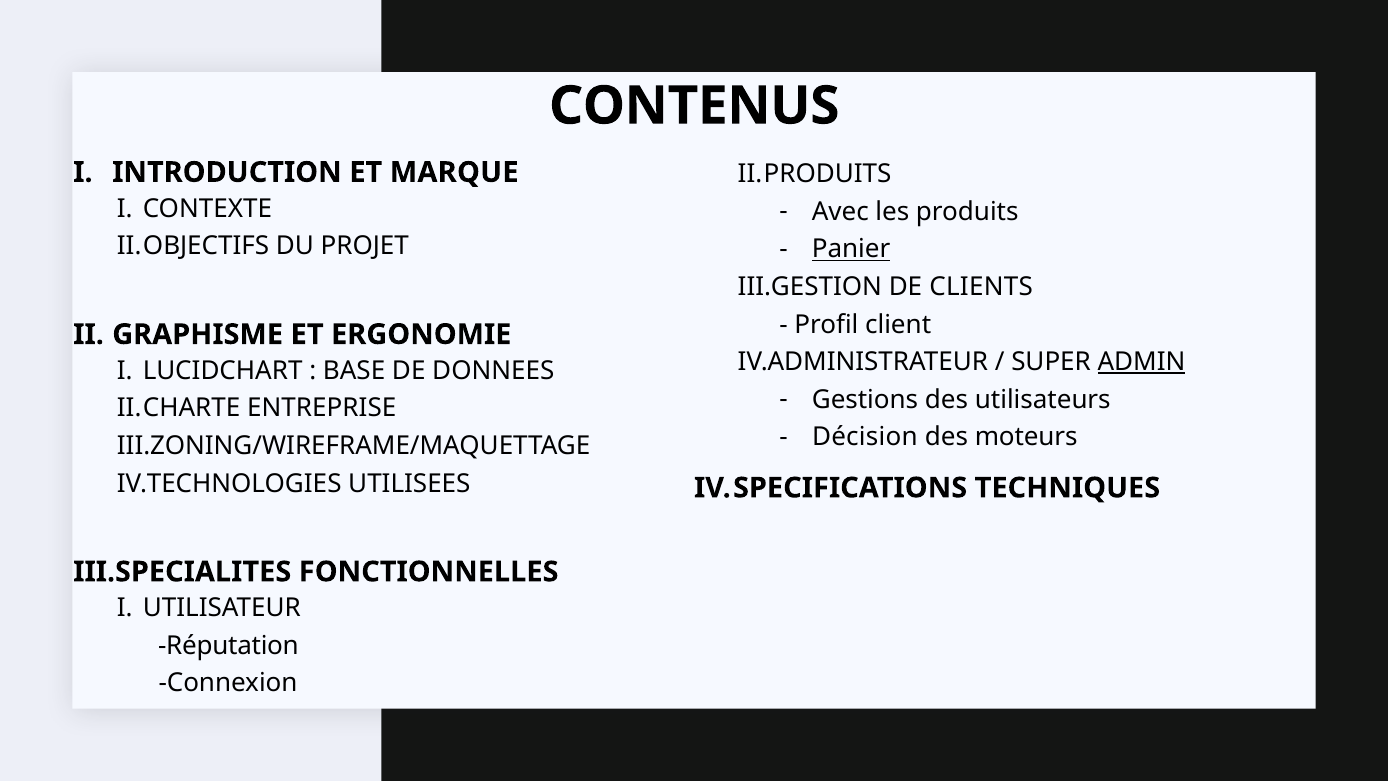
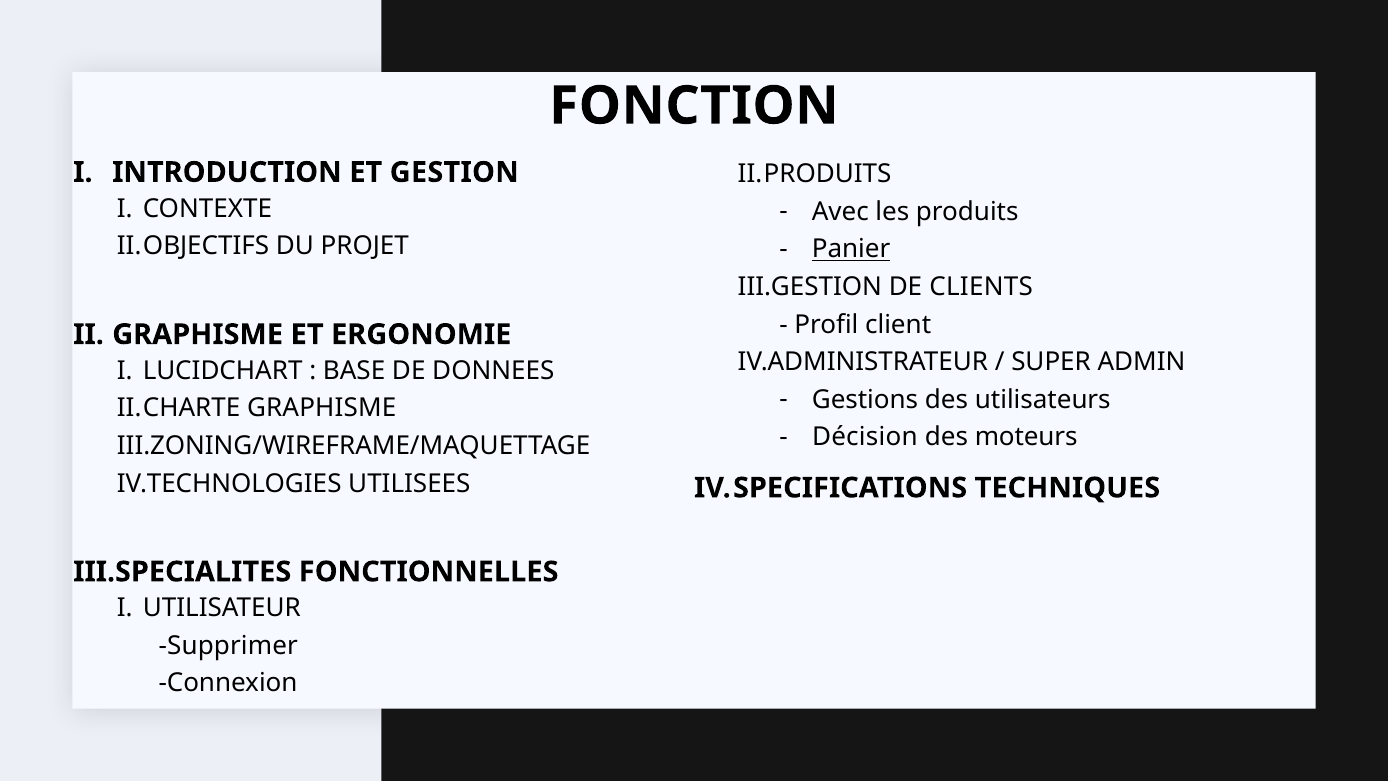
CONTENUS: CONTENUS -> FONCTION (694, 106)
MARQUE: MARQUE -> GESTION (454, 172)
ADMIN underline: present -> none (1142, 362)
ENTREPRISE: ENTREPRISE -> GRAPHISME (322, 408)
Réputation: Réputation -> Supprimer (228, 646)
